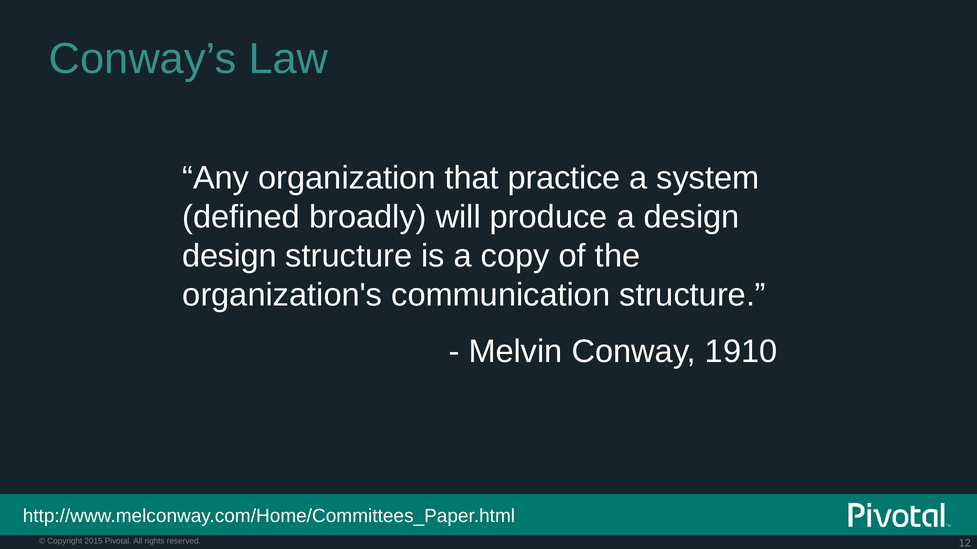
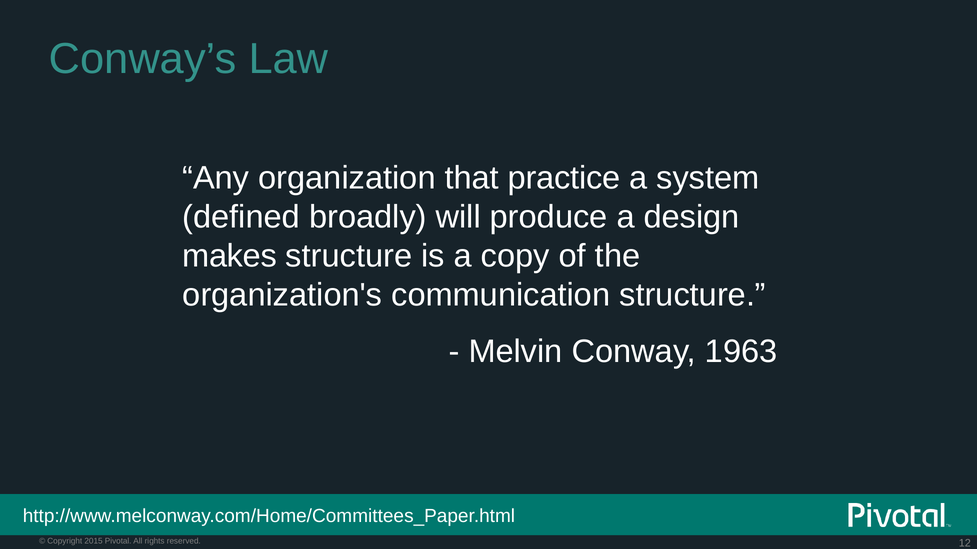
design: design -> makes (230, 256)
1910: 1910 -> 1963 (741, 352)
